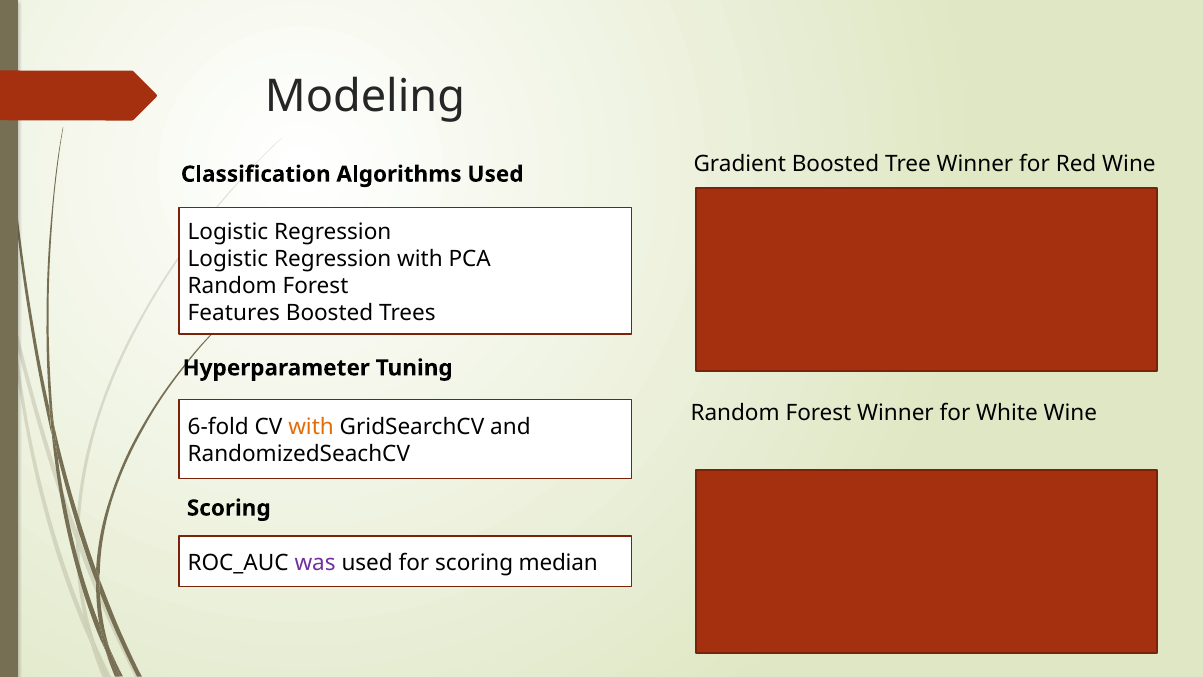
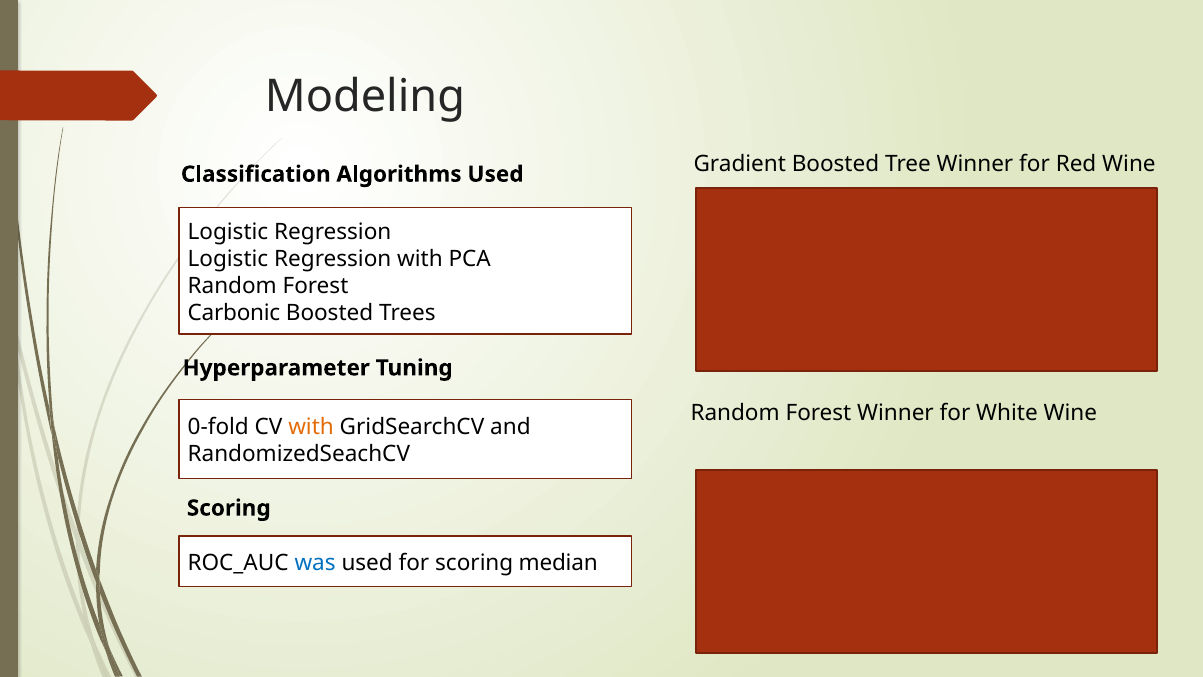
Features: Features -> Carbonic (234, 313)
6-fold: 6-fold -> 0-fold (218, 427)
was colour: purple -> blue (315, 563)
